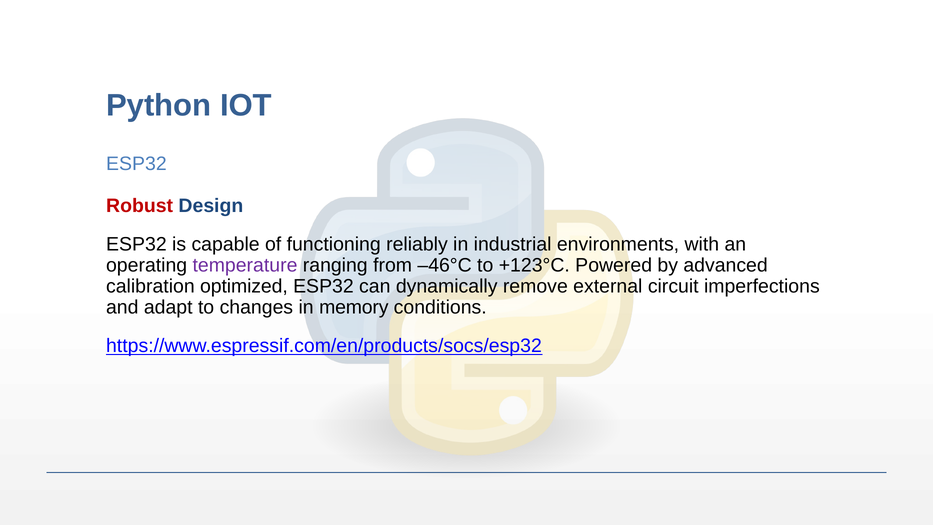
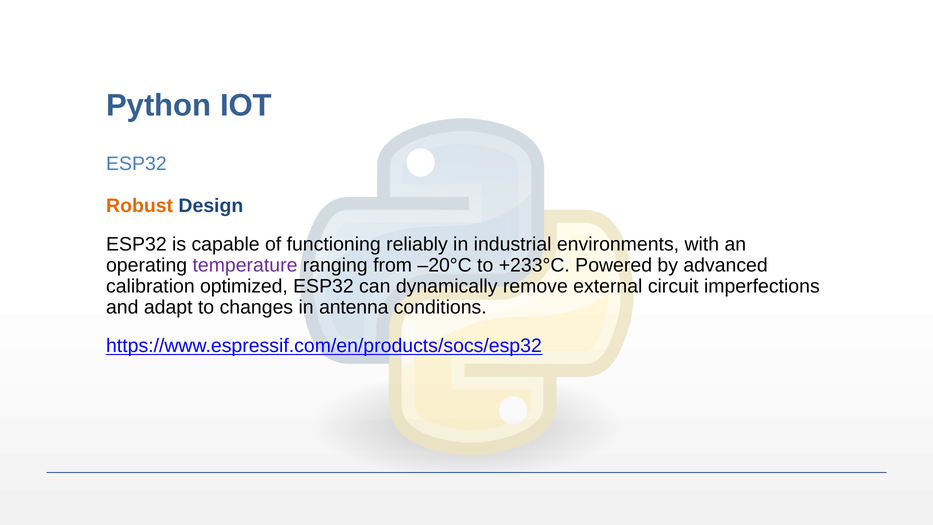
Robust colour: red -> orange (140, 206)
–46°C: –46°C -> –20°C (445, 265)
+123°C: +123°C -> +233°C (534, 265)
memory: memory -> antenna (354, 307)
